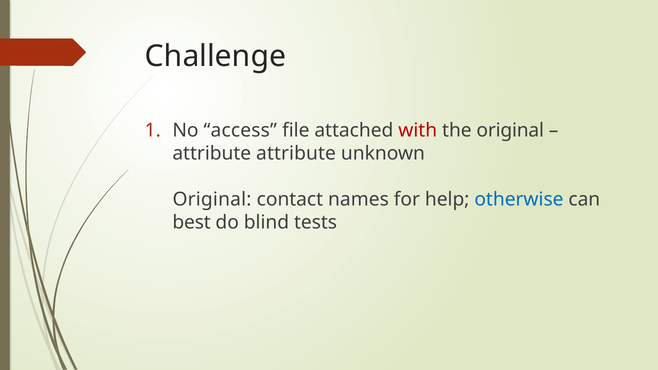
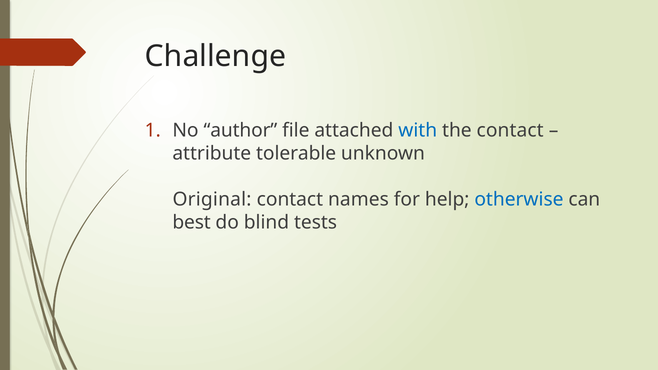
access: access -> author (240, 130)
with colour: red -> blue (418, 130)
the original: original -> contact (510, 130)
attribute attribute: attribute -> tolerable (296, 153)
